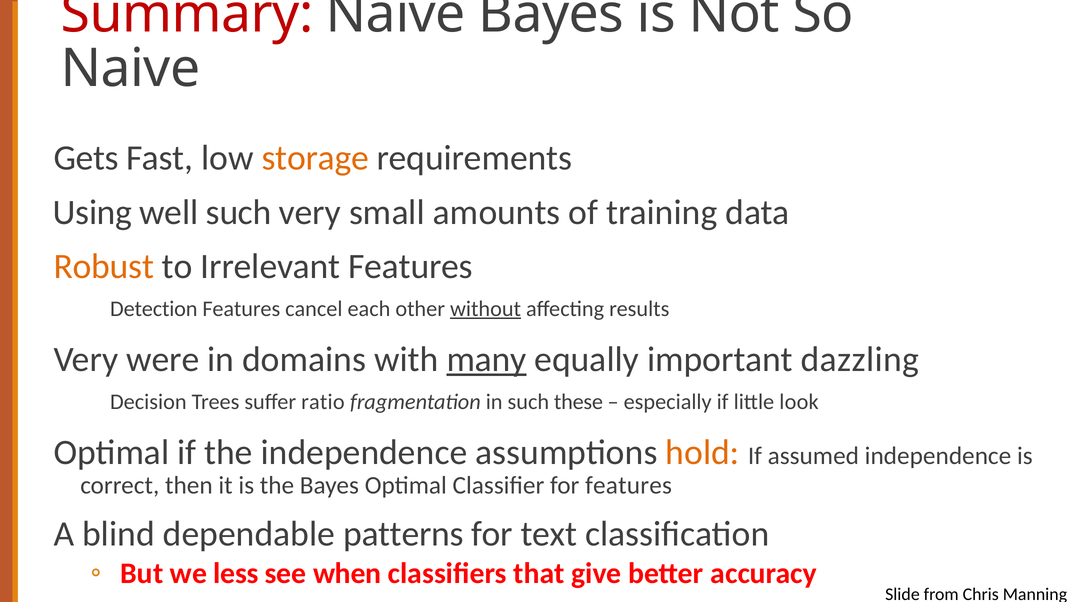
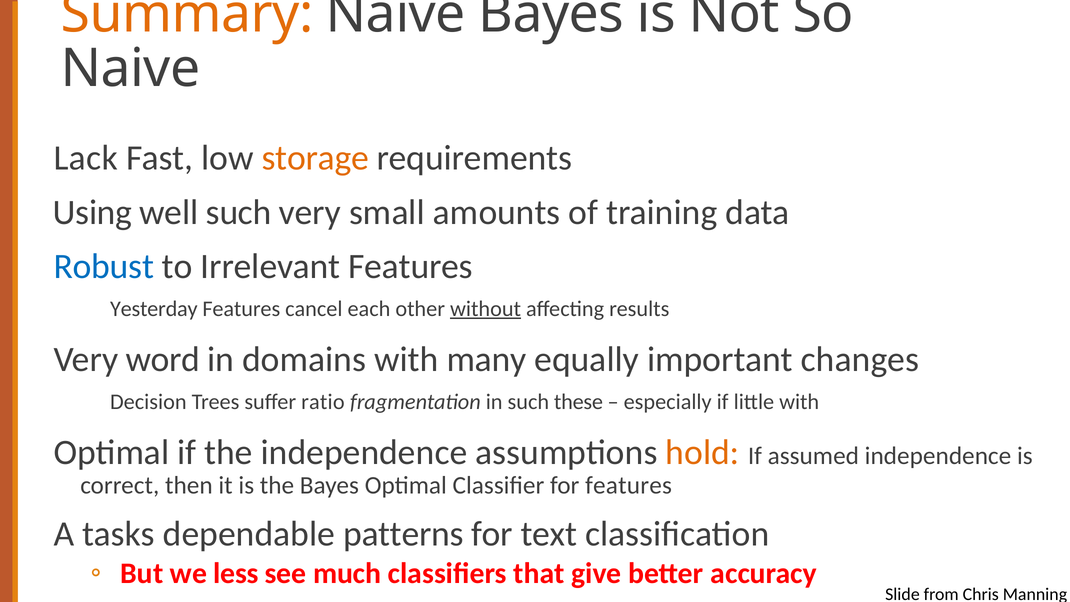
Summary colour: red -> orange (187, 14)
Gets: Gets -> Lack (86, 158)
Robust colour: orange -> blue (104, 266)
Detection: Detection -> Yesterday (154, 309)
were: were -> word (163, 359)
many underline: present -> none (486, 359)
dazzling: dazzling -> changes (860, 359)
little look: look -> with (799, 402)
blind: blind -> tasks (118, 534)
when: when -> much (347, 574)
